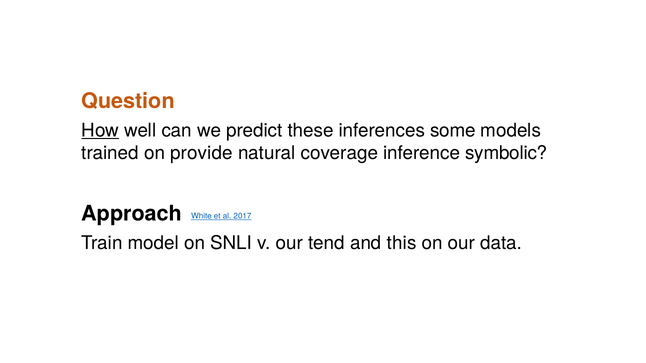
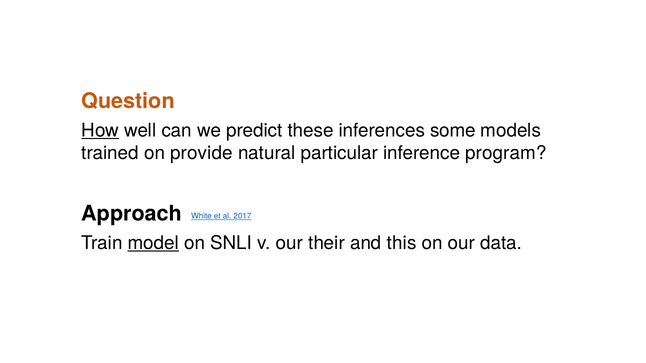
coverage: coverage -> particular (339, 153)
symbolic: symbolic -> program (506, 153)
model underline: none -> present (153, 243)
tend: tend -> their (327, 243)
